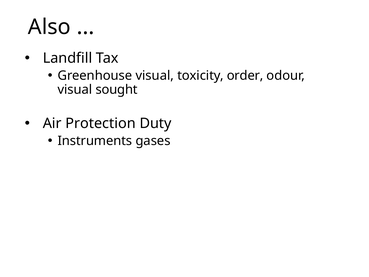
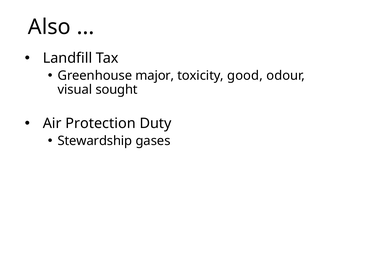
Greenhouse visual: visual -> major (155, 75)
order: order -> good (245, 75)
Instruments: Instruments -> Stewardship (95, 141)
